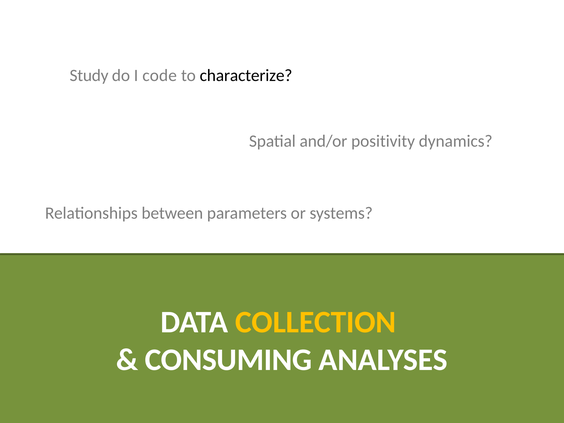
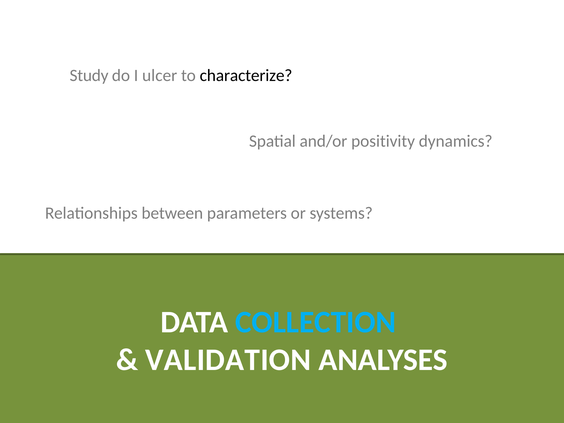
code: code -> ulcer (160, 75)
COLLECTION colour: yellow -> light blue (316, 322)
CONSUMING: CONSUMING -> VALIDATION (228, 360)
